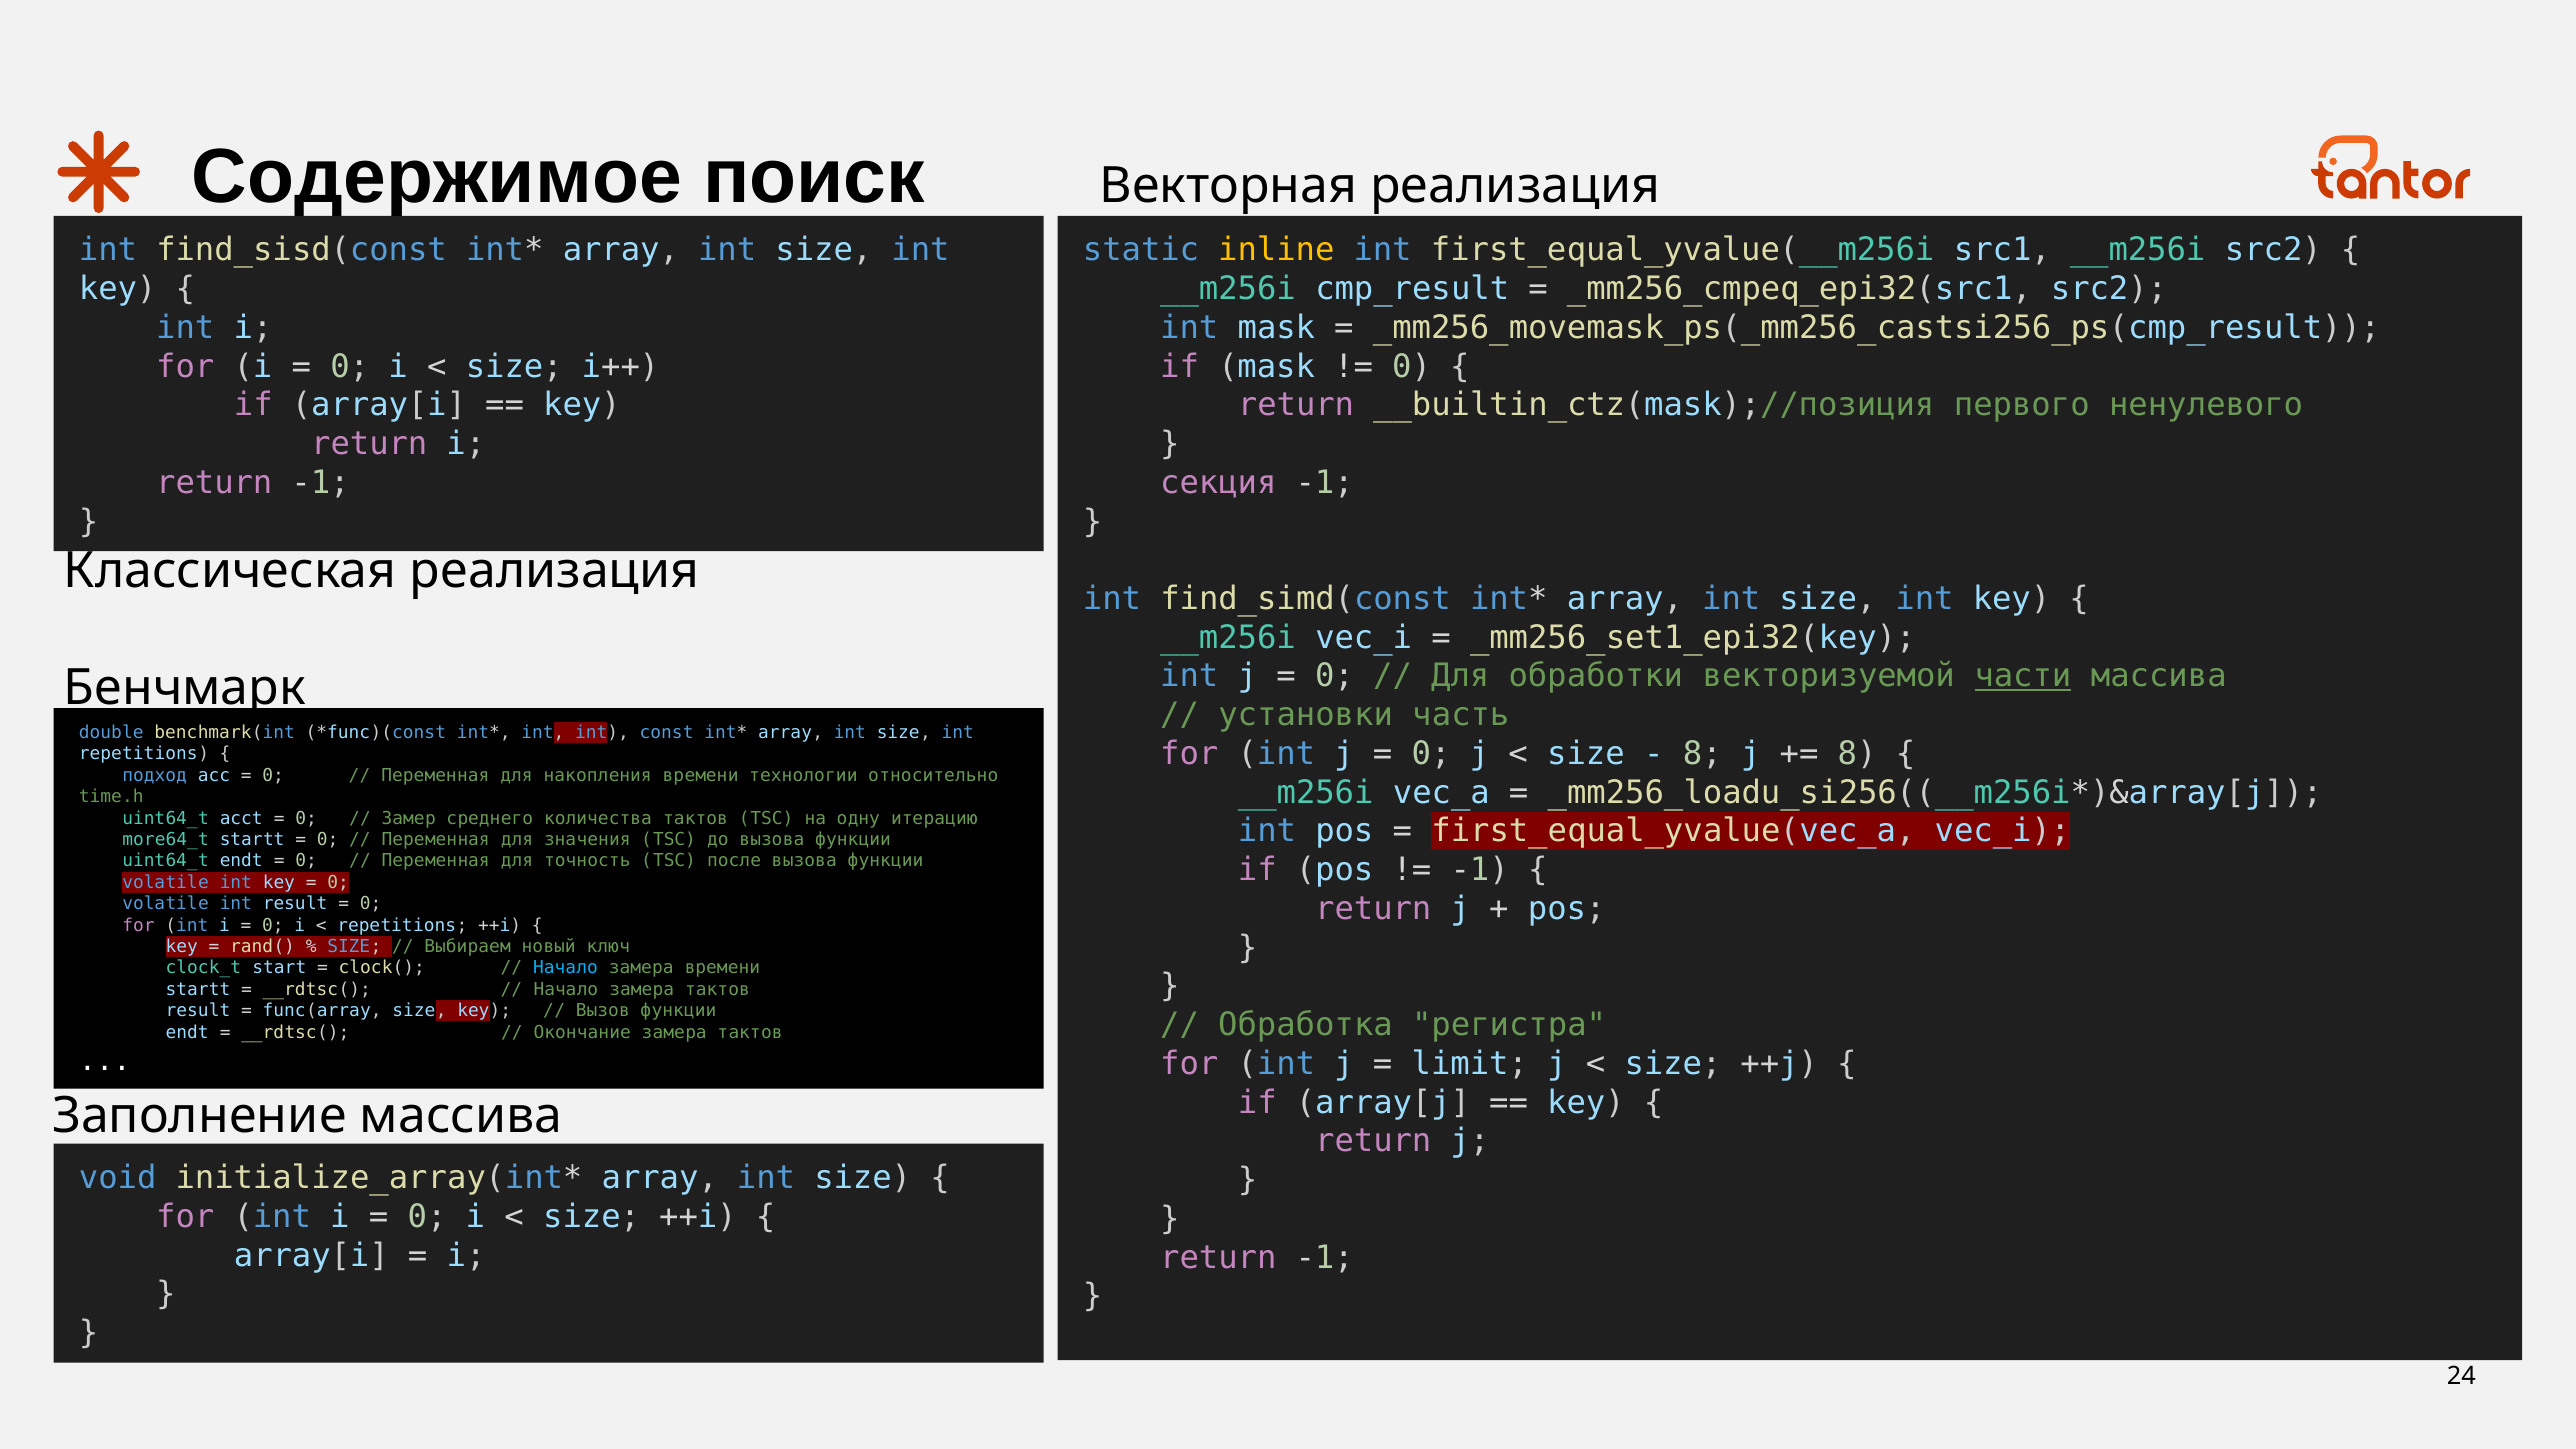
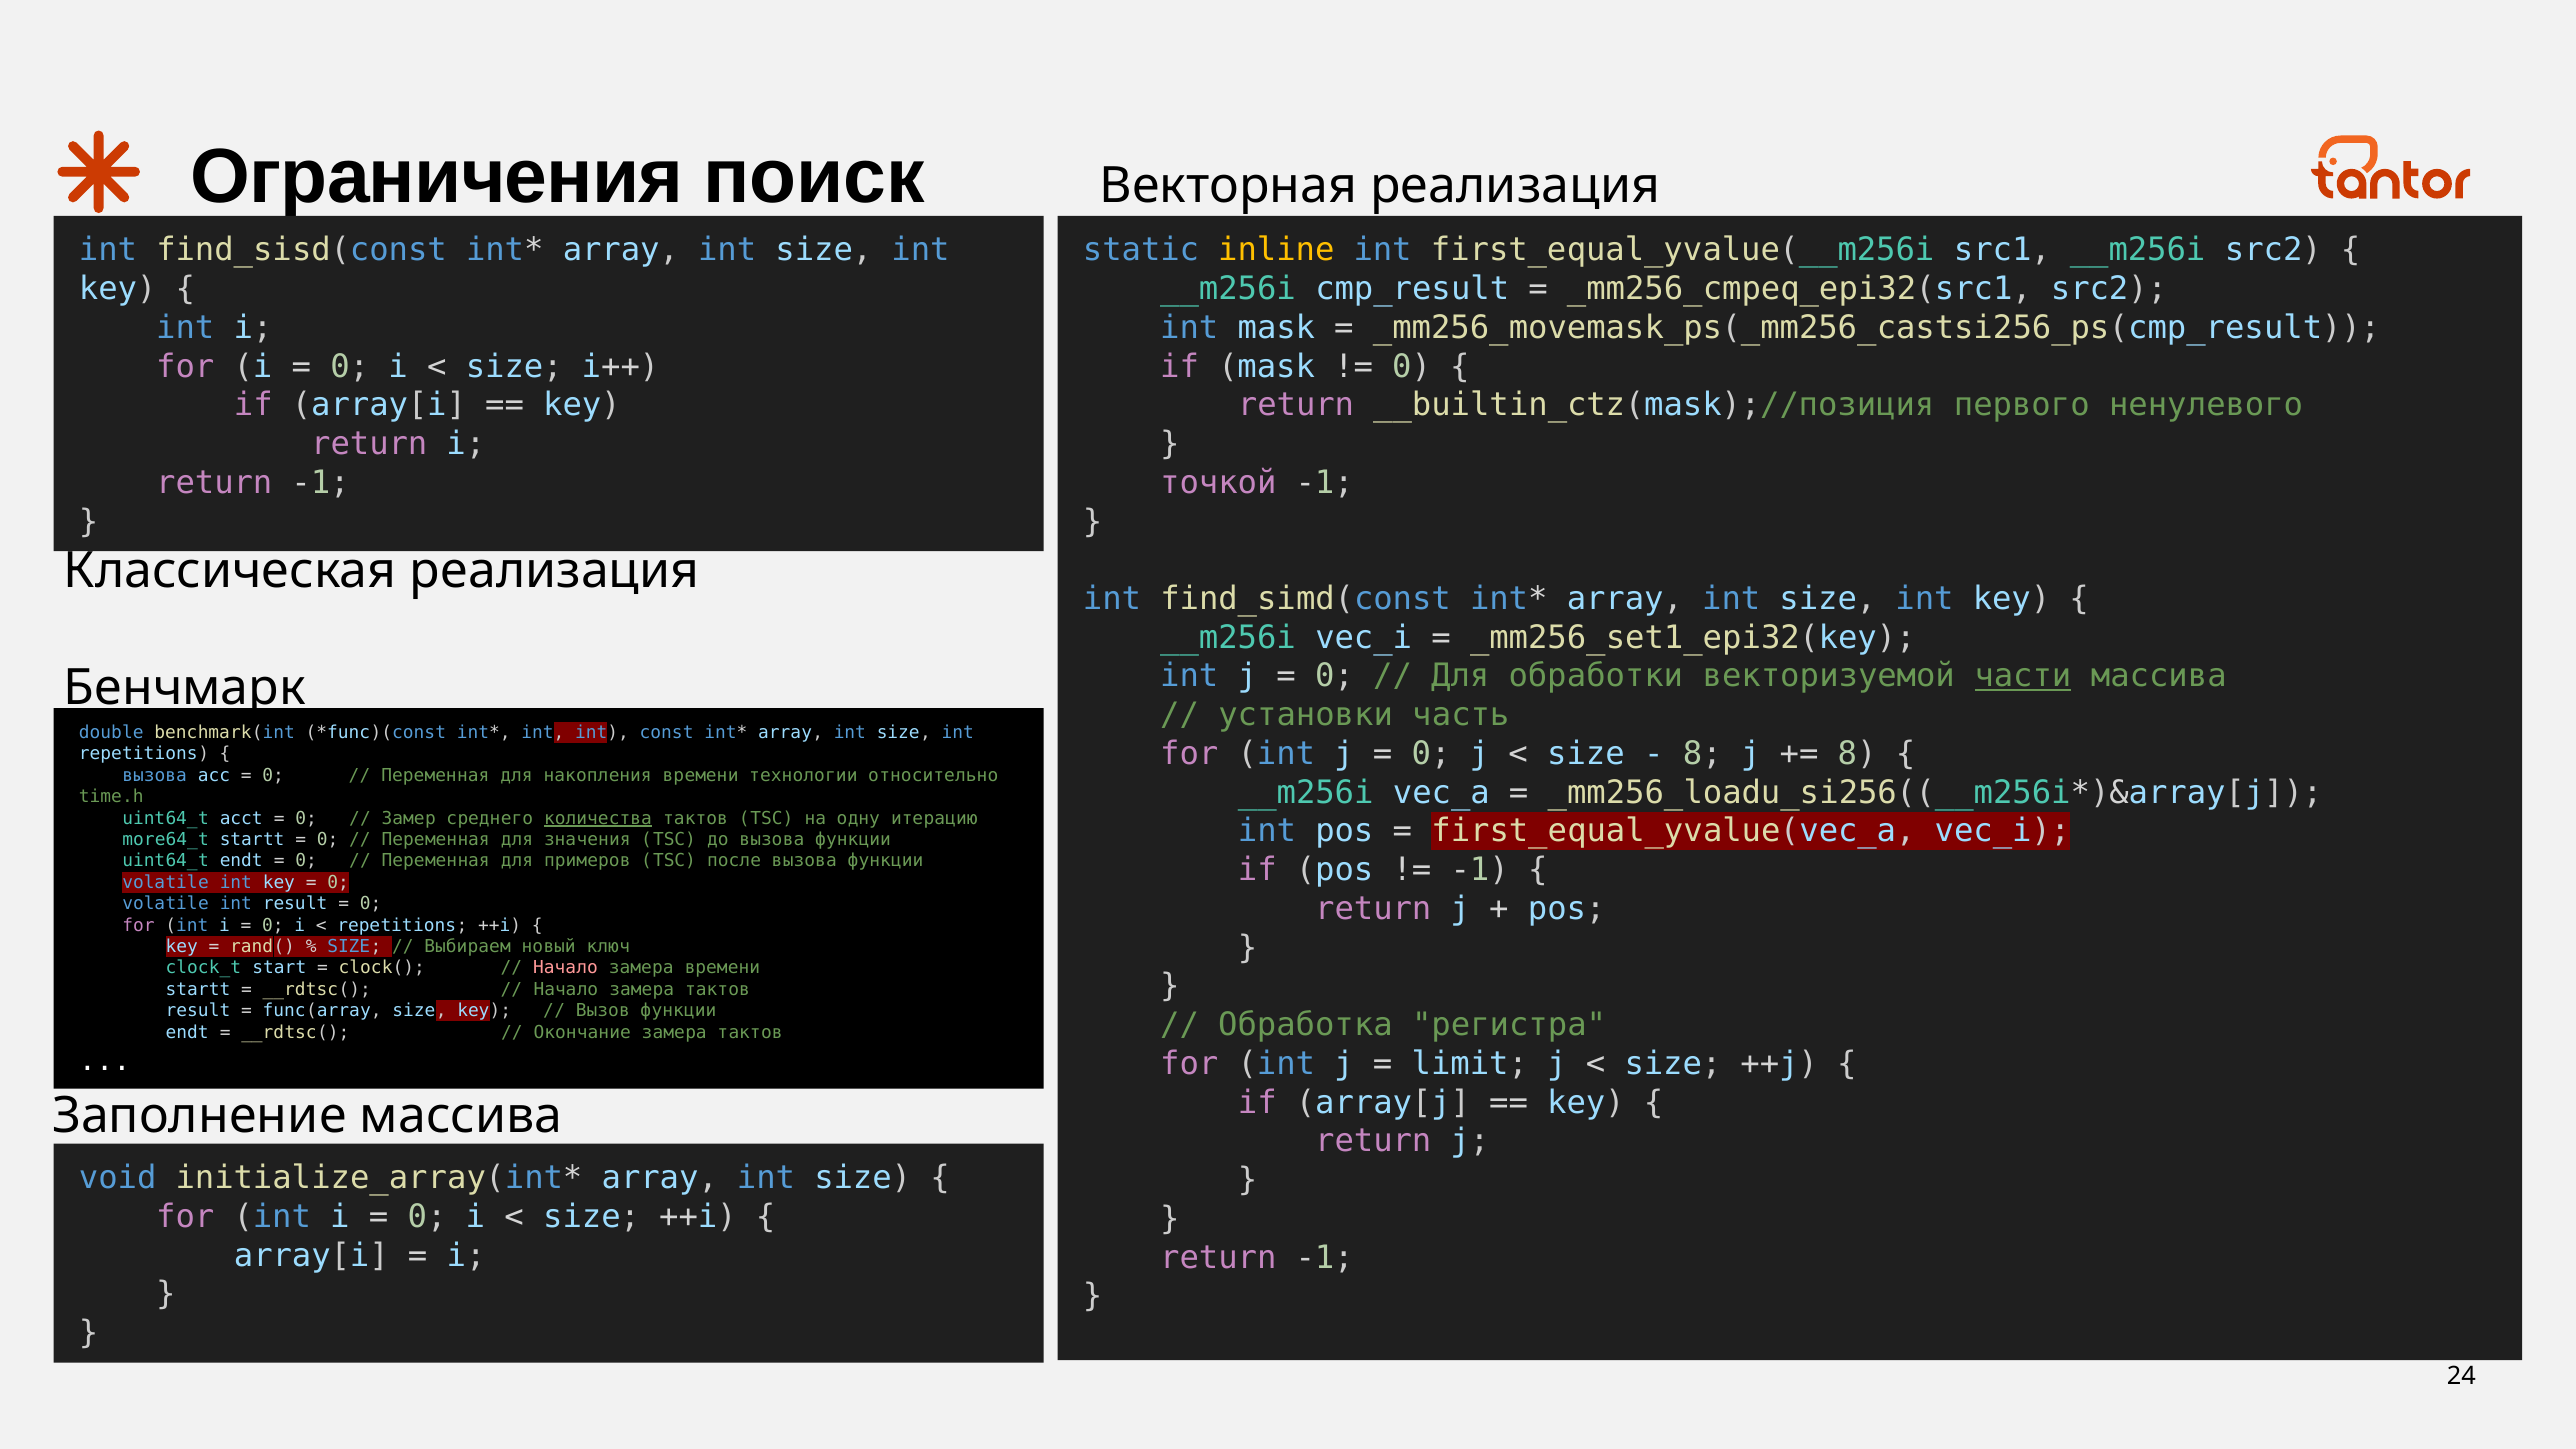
Содержимое: Содержимое -> Ограничения (437, 177)
секция: секция -> точкой (1218, 483)
подход: подход -> вызова (155, 776)
количества underline: none -> present (598, 818)
точность: точность -> примеров (587, 861)
Начало colour: light blue -> pink (565, 968)
